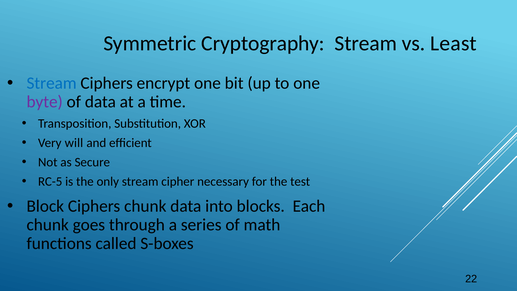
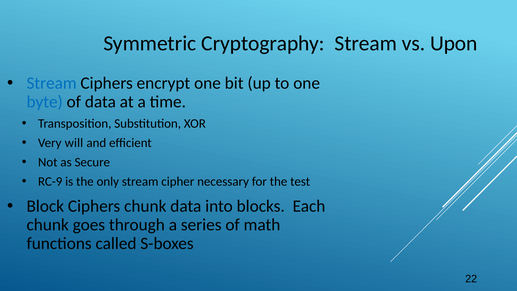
Least: Least -> Upon (454, 43)
byte colour: purple -> blue (45, 102)
RC-5: RC-5 -> RC-9 (50, 181)
